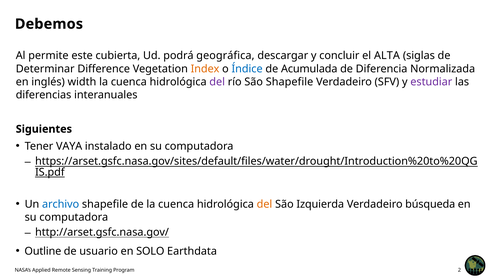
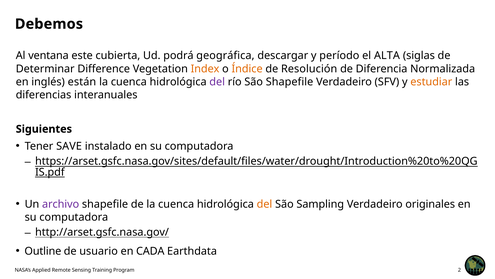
permite: permite -> ventana (48, 56)
concluir: concluir -> período (339, 56)
Índice colour: blue -> orange (247, 69)
Acumulada: Acumulada -> Resolución (309, 69)
width: width -> están (82, 82)
estudiar colour: purple -> orange (431, 82)
VAYA: VAYA -> SAVE (69, 146)
archivo colour: blue -> purple (61, 204)
Izquierda: Izquierda -> Sampling (320, 204)
búsqueda: búsqueda -> originales (430, 204)
SOLO: SOLO -> CADA (150, 251)
